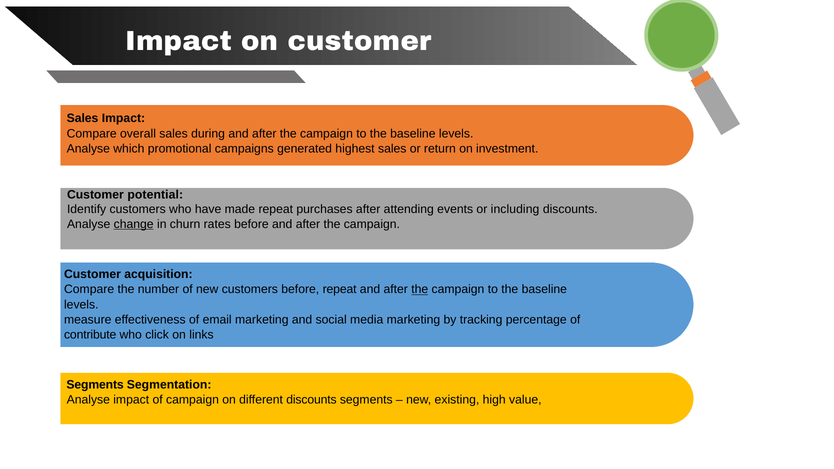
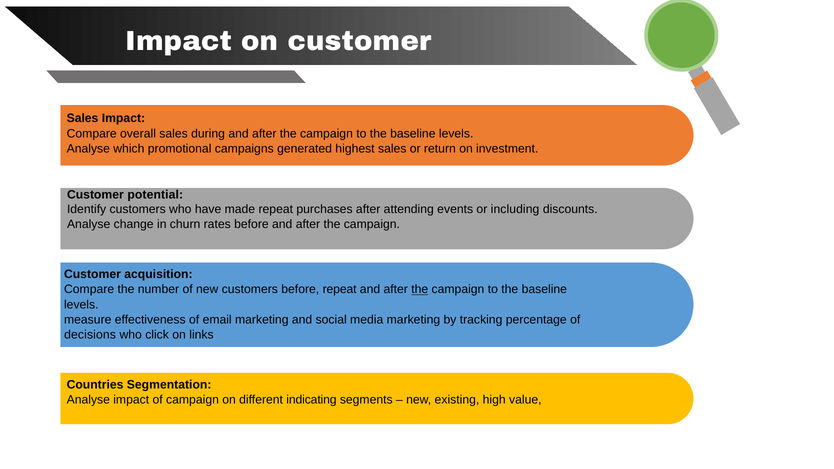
change underline: present -> none (134, 224)
contribute: contribute -> decisions (90, 335)
Segments: Segments -> Countries (95, 385)
different discounts: discounts -> indicating (311, 400)
